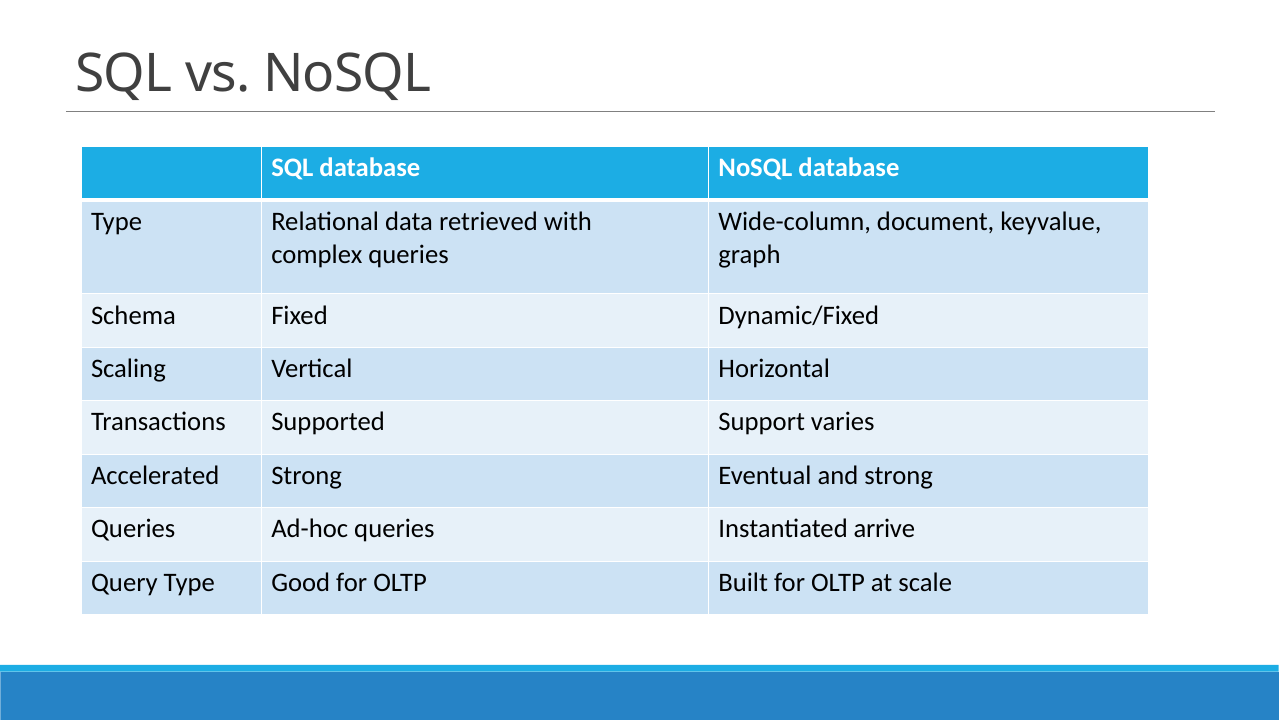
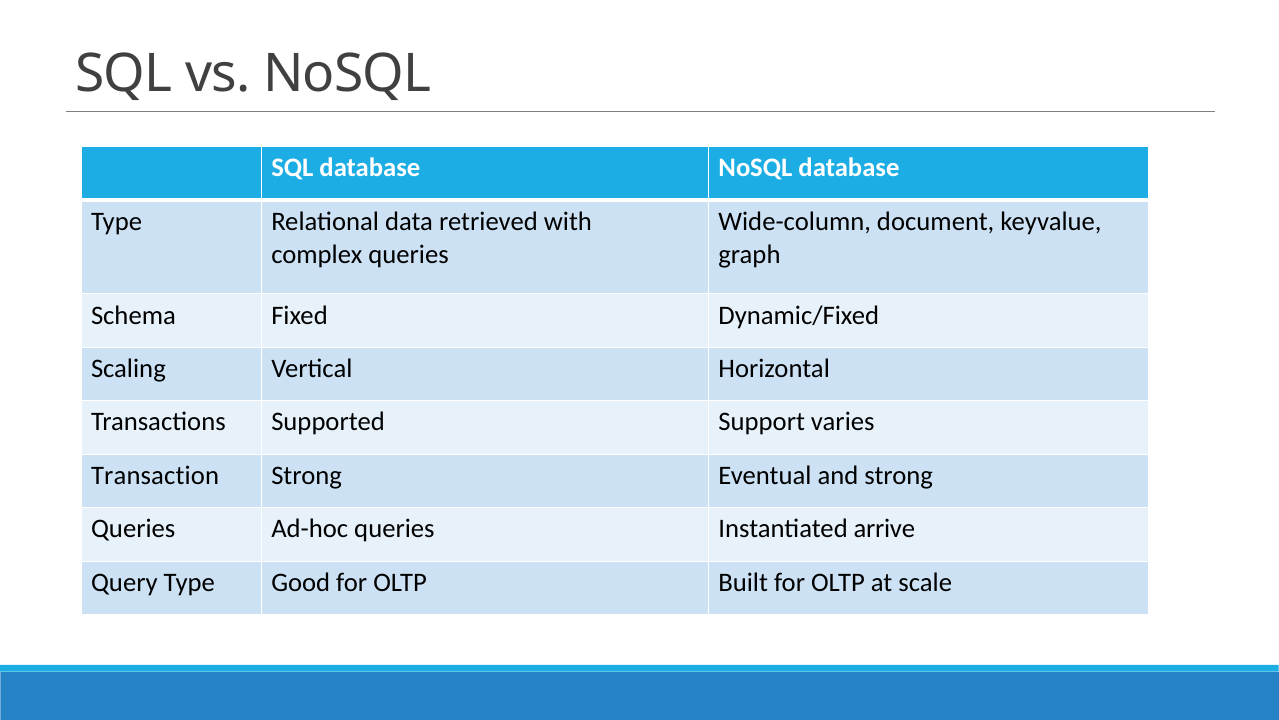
Accelerated: Accelerated -> Transaction (155, 475)
